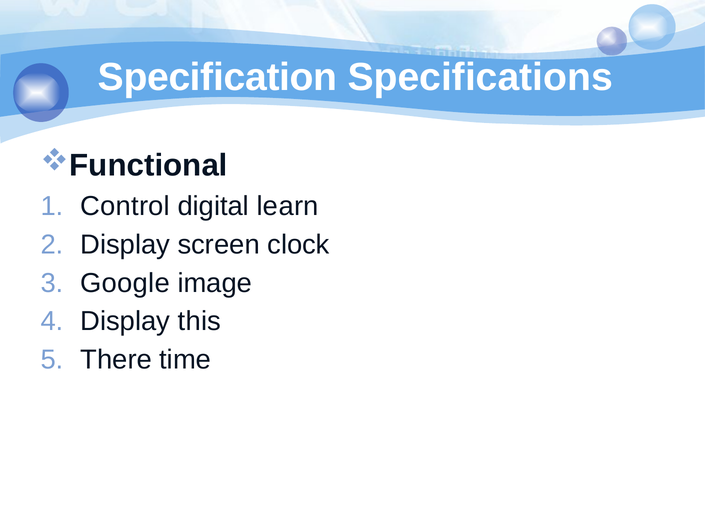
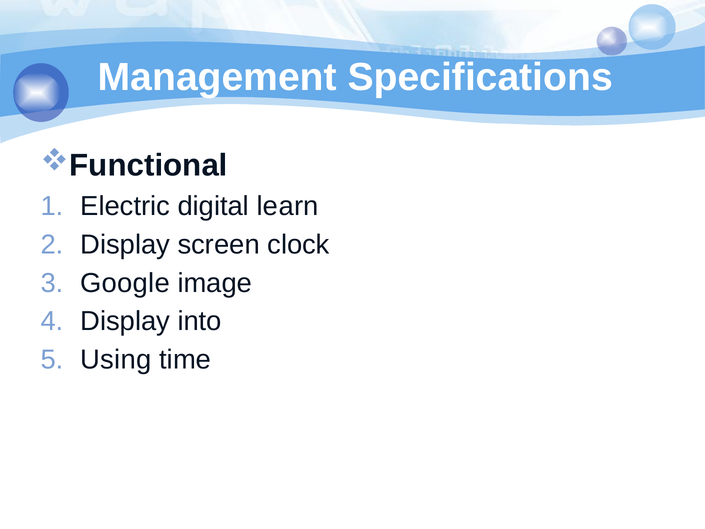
Specification: Specification -> Management (217, 77)
Control: Control -> Electric (125, 206)
this: this -> into (200, 321)
There: There -> Using (116, 360)
